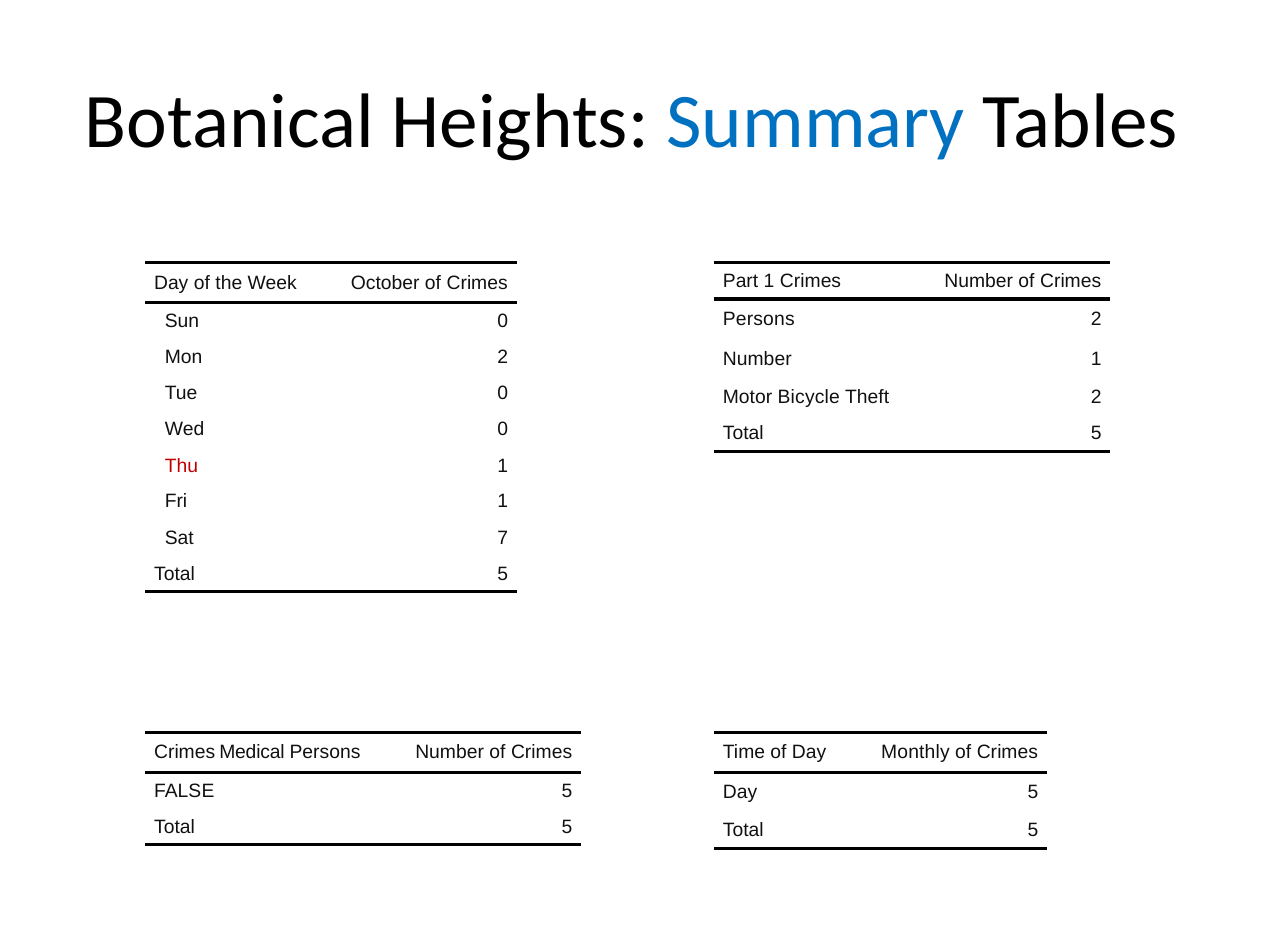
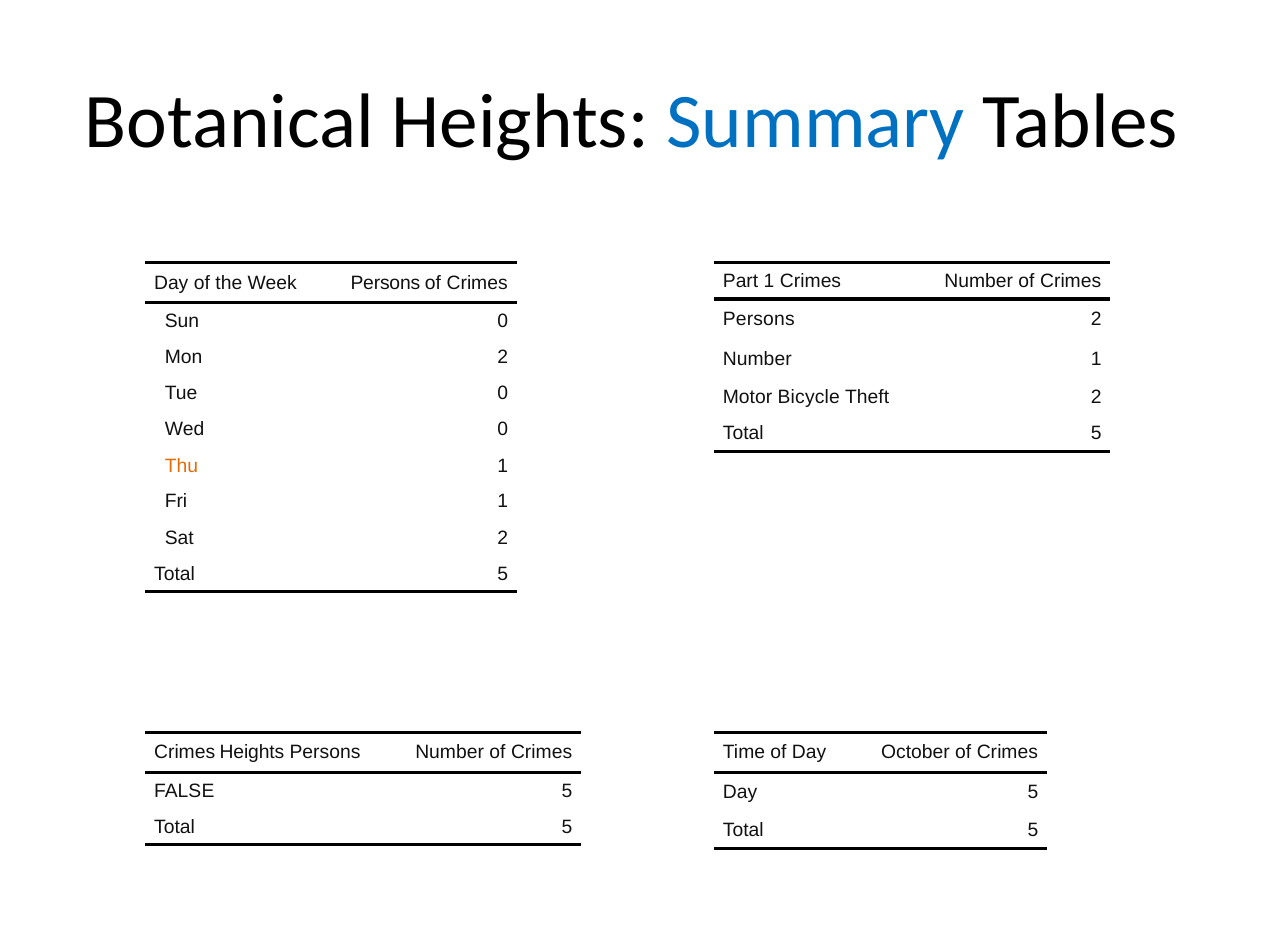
Week October: October -> Persons (385, 283)
Thu colour: red -> orange (181, 466)
Sat 7: 7 -> 2 (503, 538)
Crimes Medical: Medical -> Heights (252, 753)
Monthly: Monthly -> October (915, 753)
